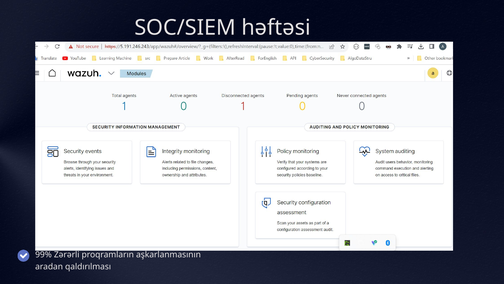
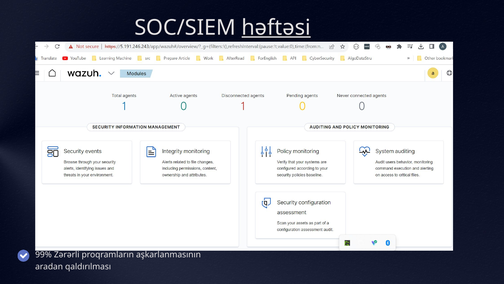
həftəsi underline: none -> present (276, 27)
